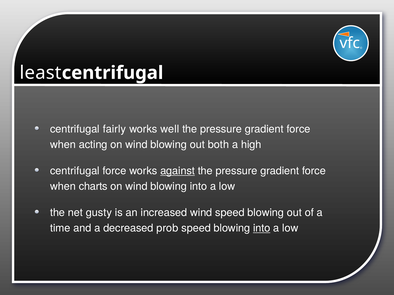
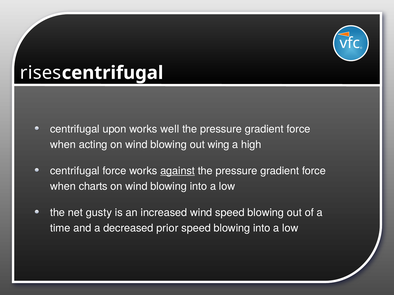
least: least -> rises (41, 73)
fairly: fairly -> upon (115, 129)
both: both -> wing (219, 145)
prob: prob -> prior (167, 229)
into underline: present -> none (262, 229)
